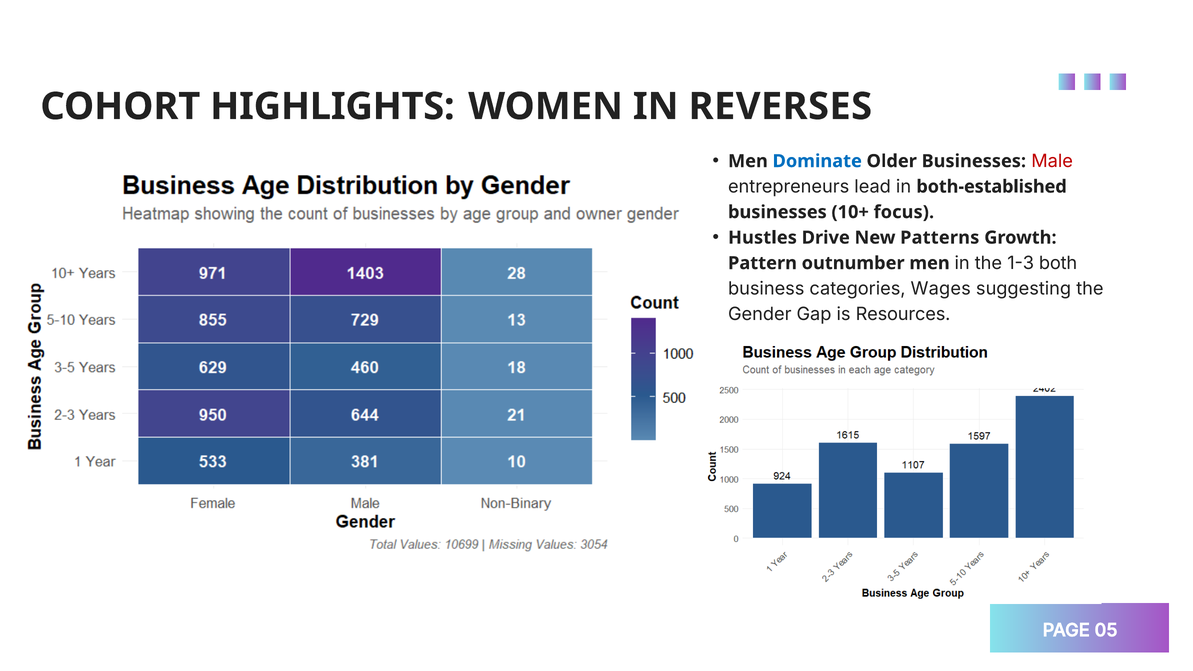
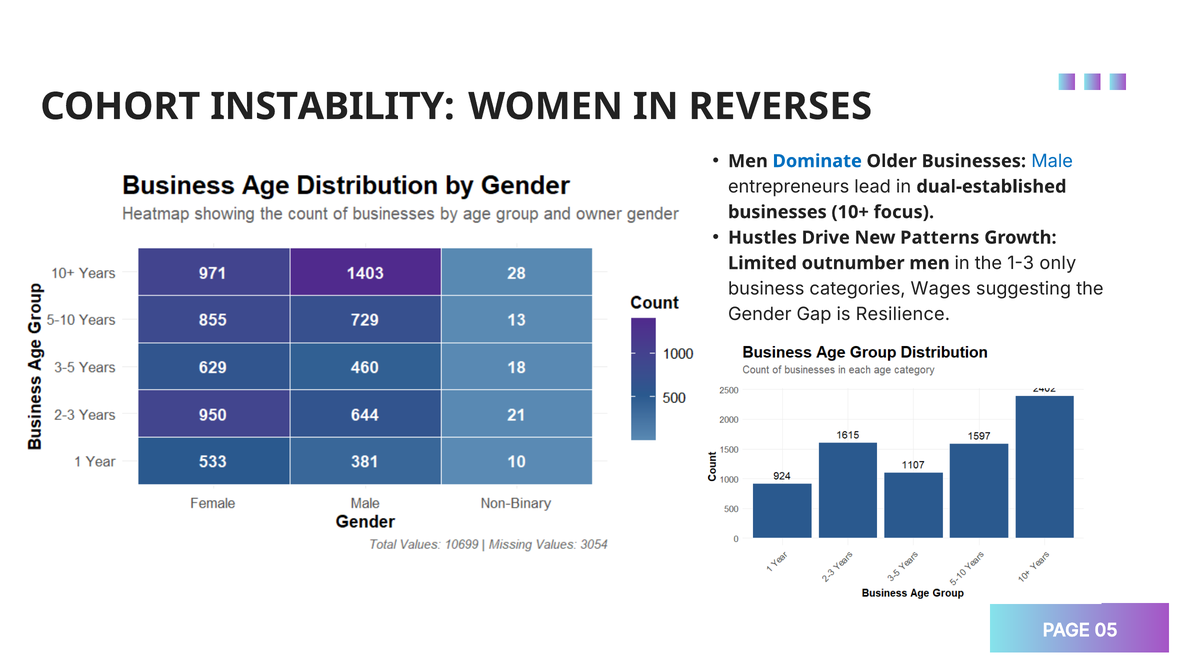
HIGHLIGHTS: HIGHLIGHTS -> INSTABILITY (332, 107)
Male colour: red -> blue (1052, 161)
both-established: both-established -> dual-established (991, 187)
Pattern: Pattern -> Limited (763, 263)
both: both -> only (1058, 263)
Resources: Resources -> Resilience (903, 314)
